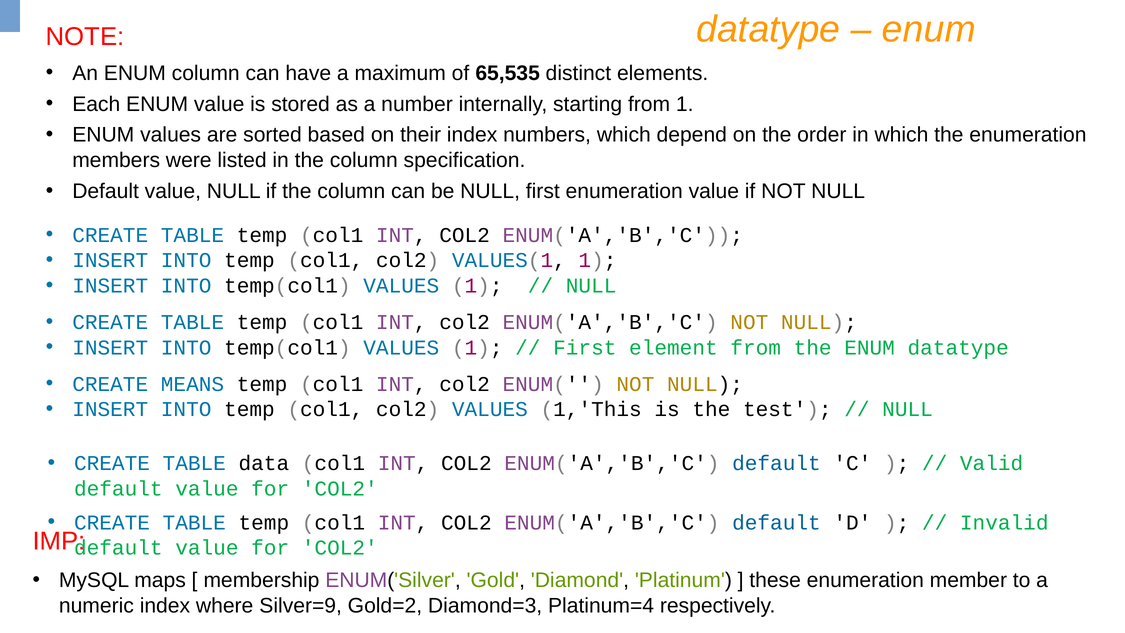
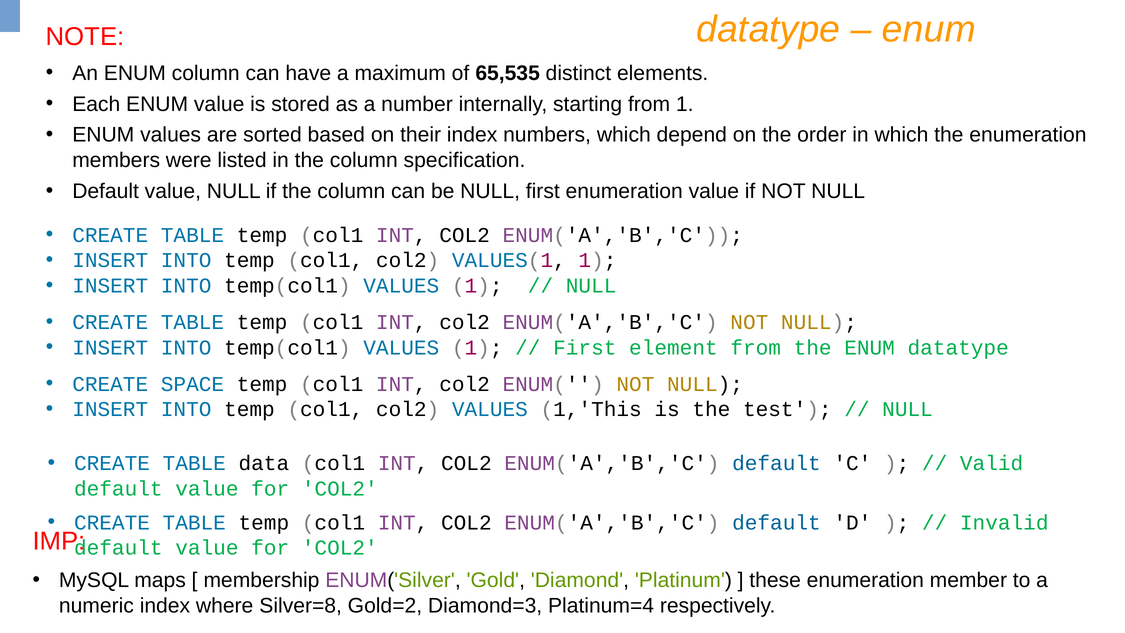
MEANS: MEANS -> SPACE (192, 384)
Silver=9: Silver=9 -> Silver=8 (301, 606)
